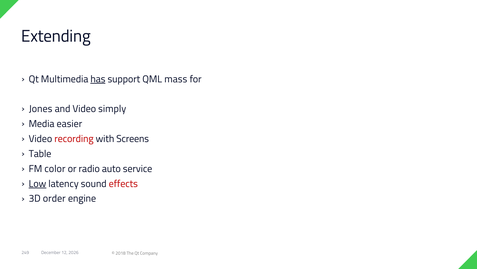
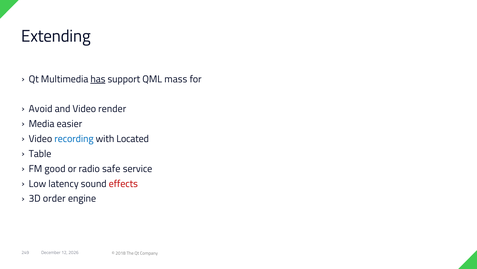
Jones: Jones -> Avoid (41, 109)
simply: simply -> render (112, 109)
recording colour: red -> blue (74, 139)
Screens: Screens -> Located (133, 139)
color: color -> good (55, 168)
auto: auto -> safe (111, 168)
Low underline: present -> none (37, 183)
